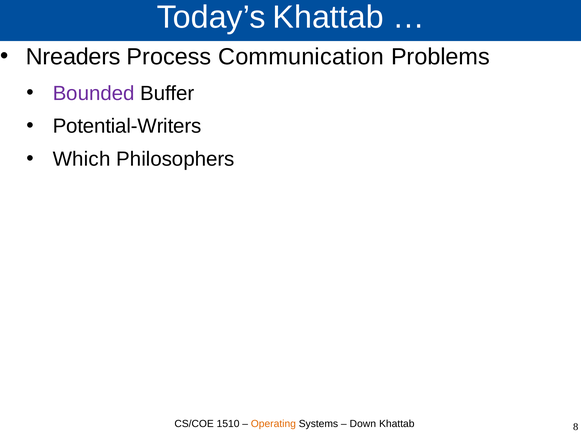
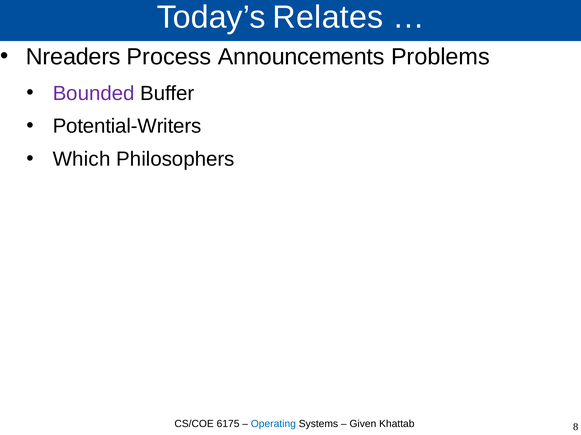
Today’s Khattab: Khattab -> Relates (328, 17)
Communication: Communication -> Announcements (301, 57)
1510: 1510 -> 6175 (228, 425)
Operating colour: orange -> blue (273, 425)
Down: Down -> Given (363, 425)
